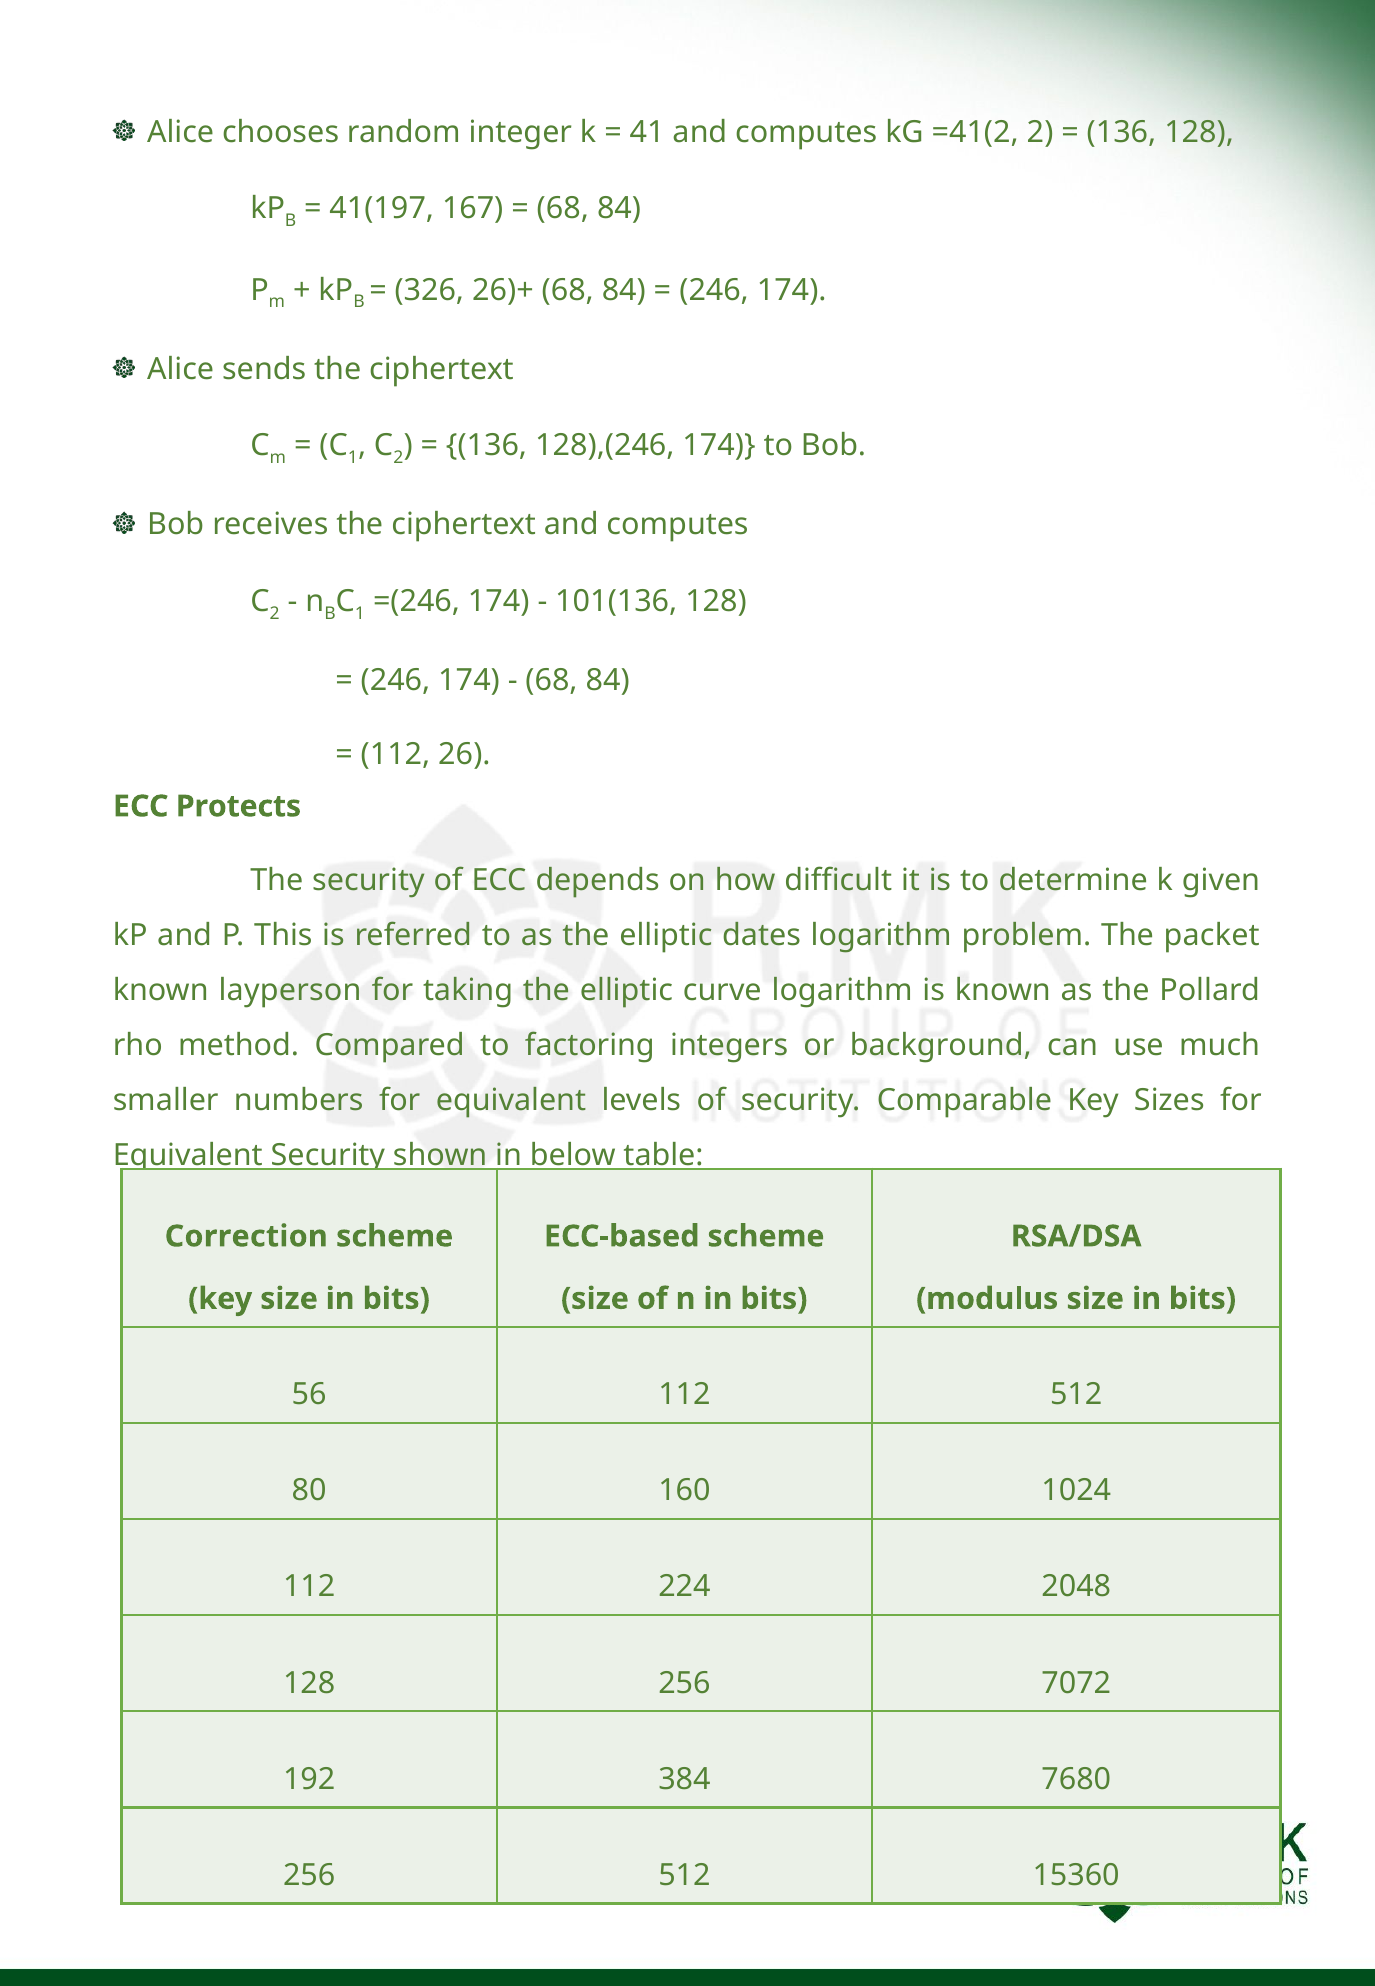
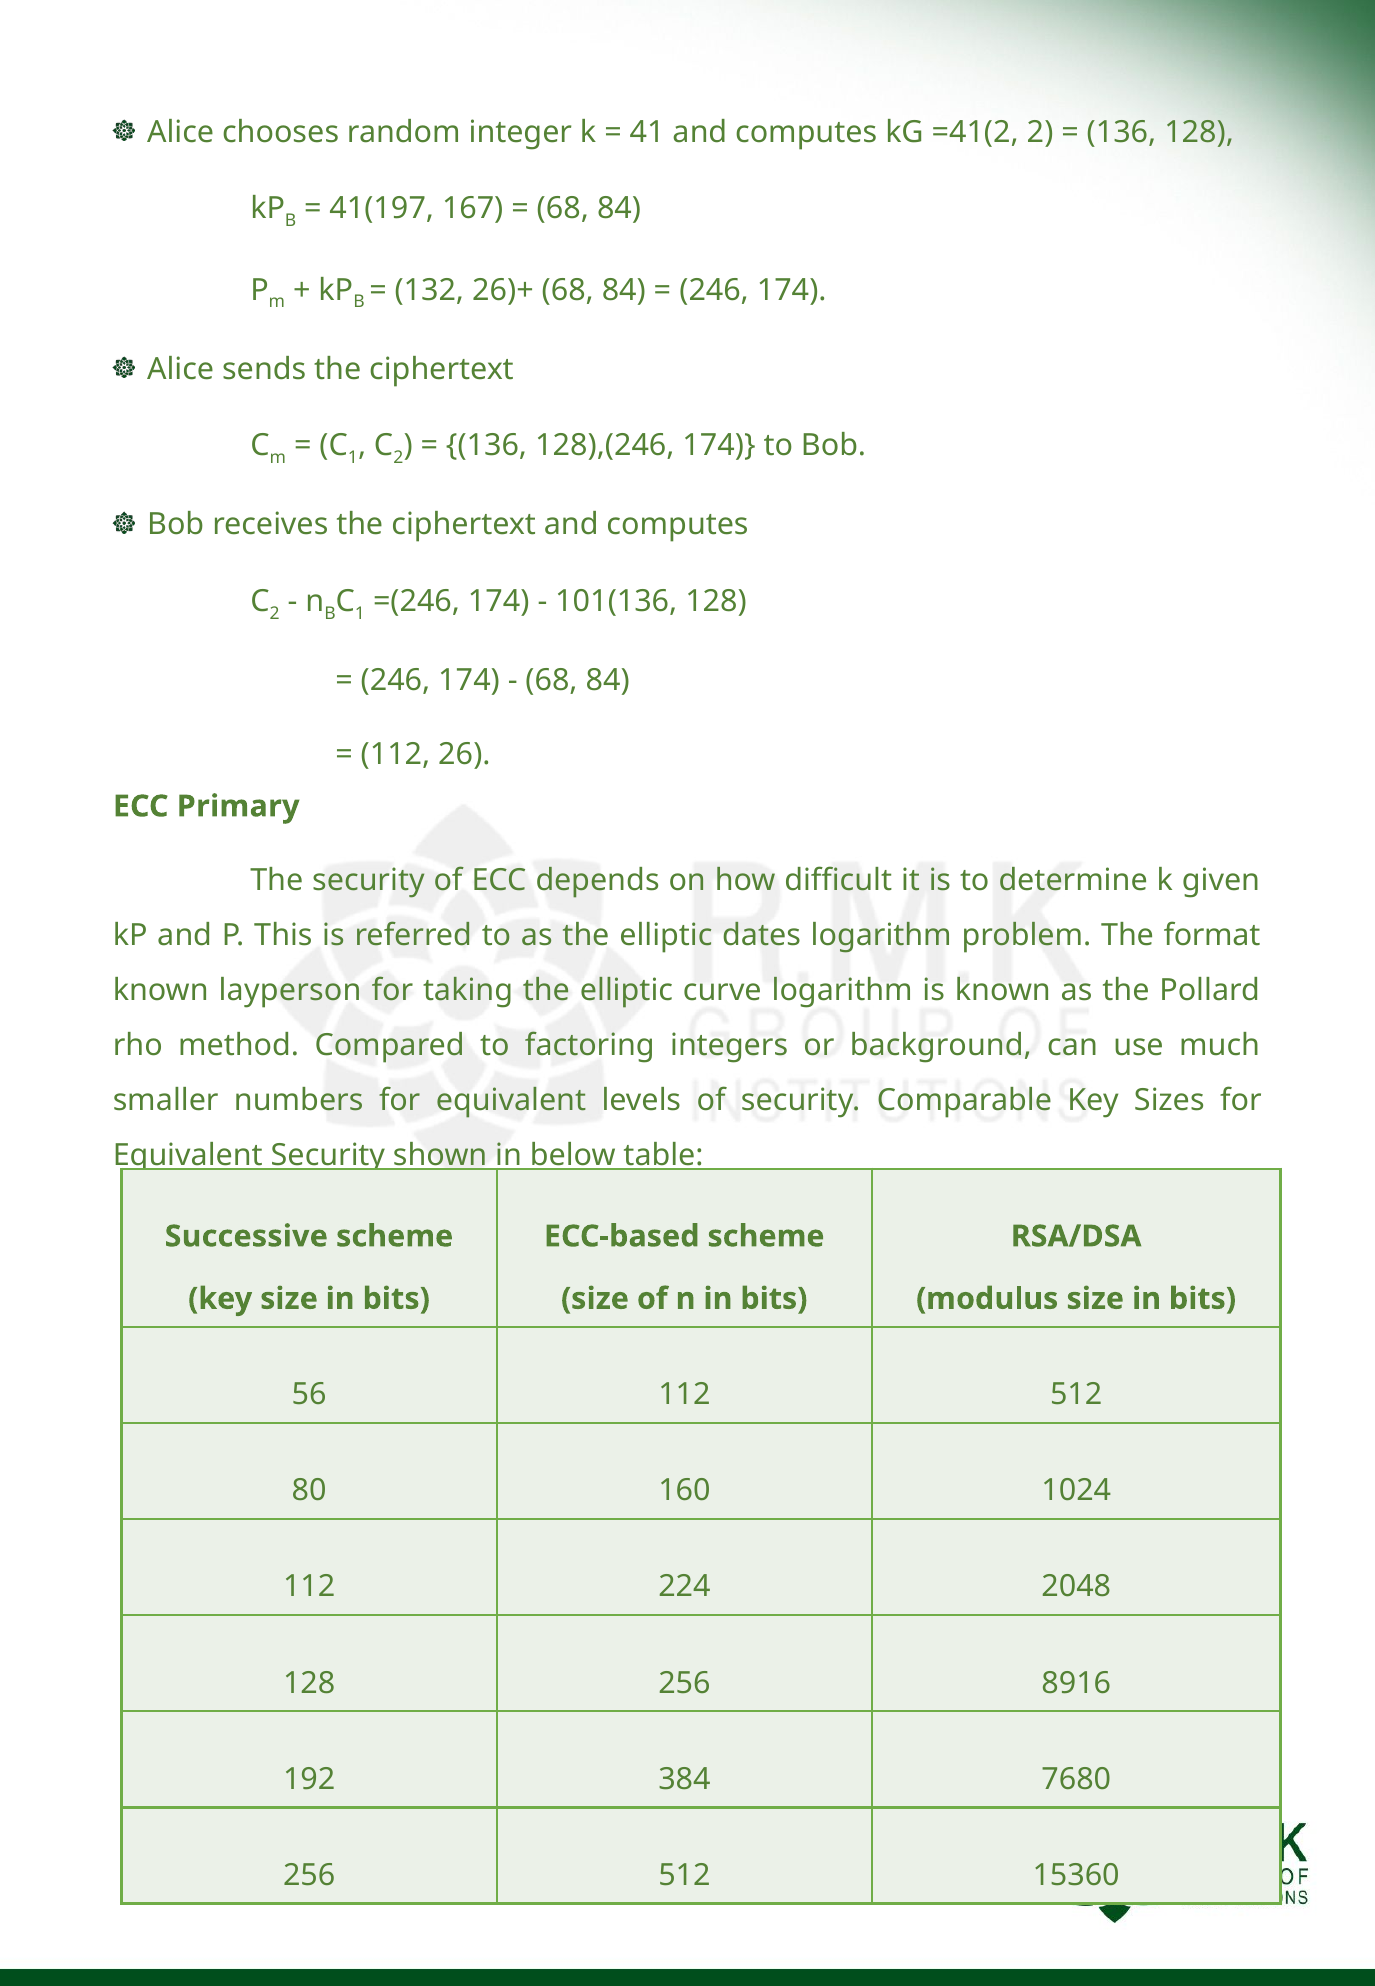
326: 326 -> 132 (429, 290)
Protects: Protects -> Primary (238, 806)
packet: packet -> format (1212, 936)
Correction: Correction -> Successive (246, 1236)
7072: 7072 -> 8916 (1076, 1683)
